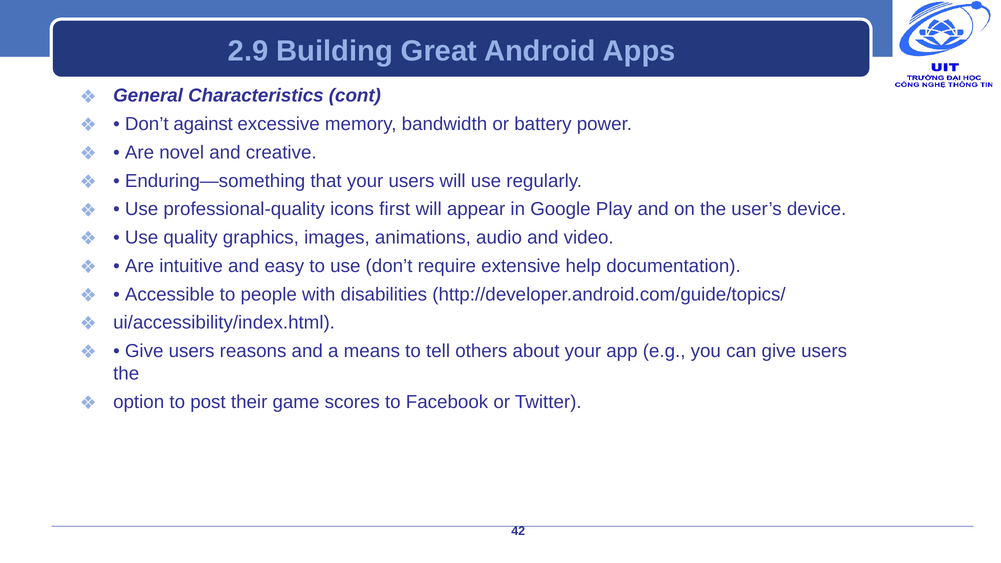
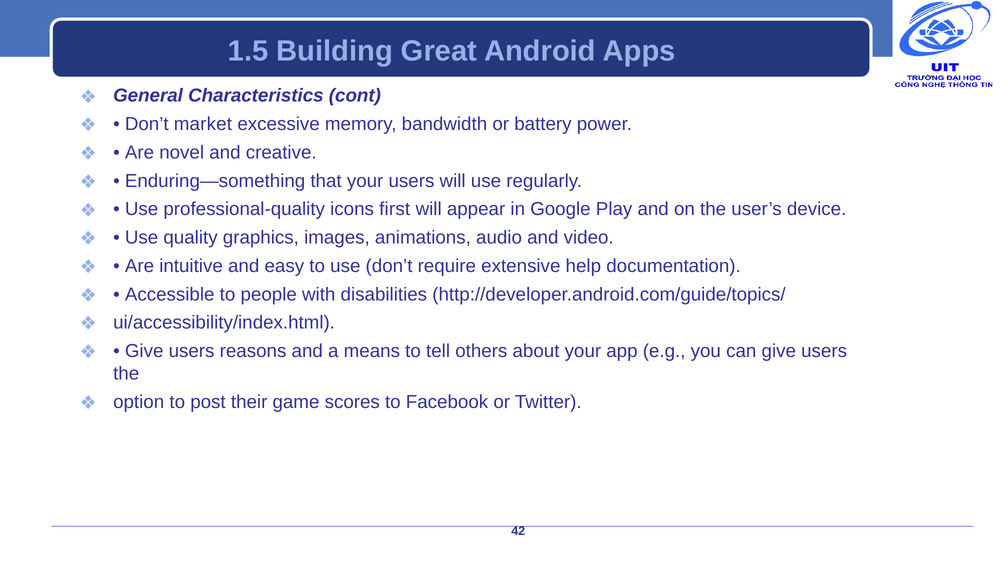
2.9: 2.9 -> 1.5 (248, 51)
against: against -> market (203, 124)
